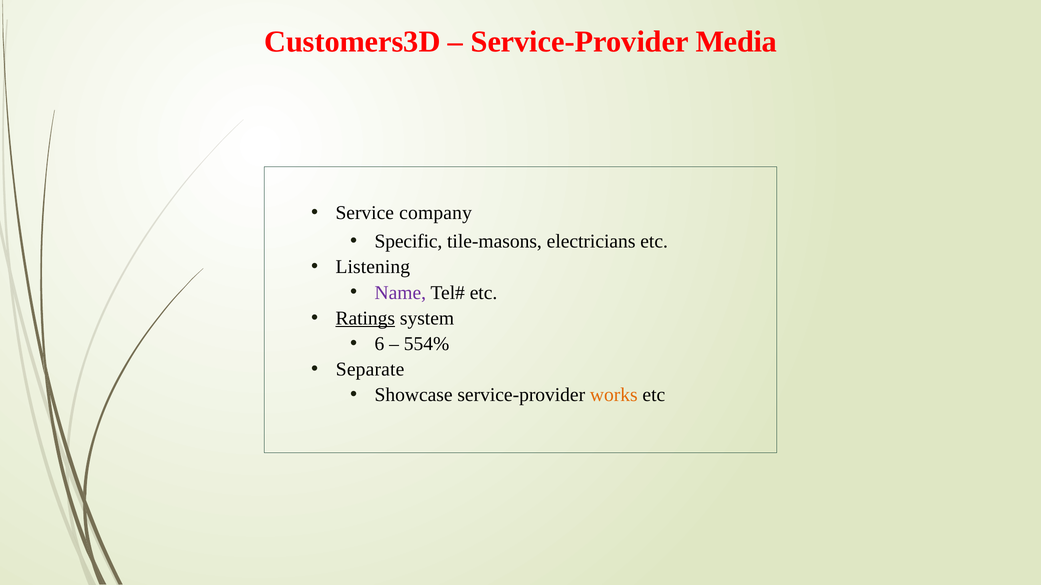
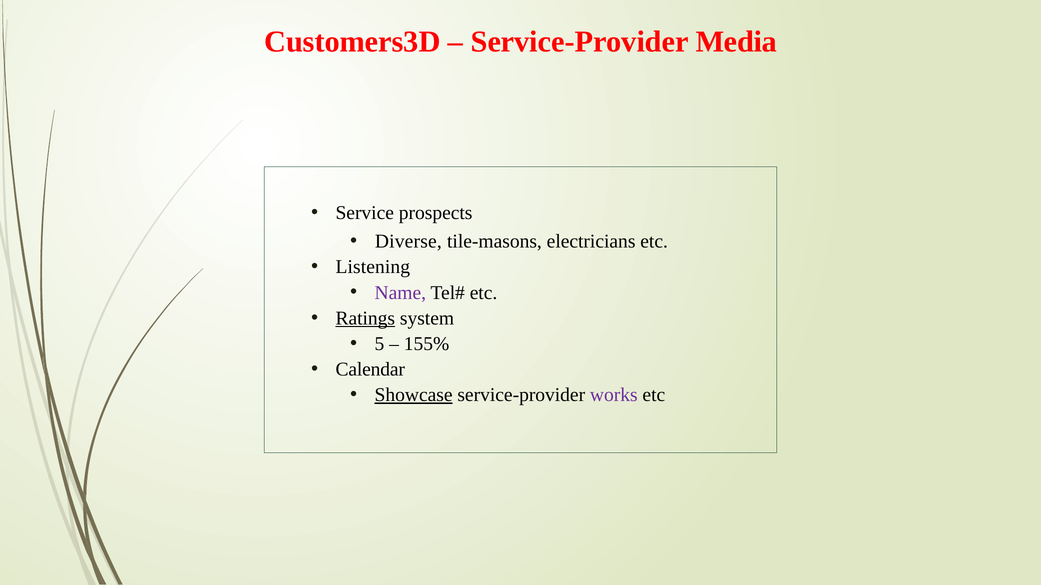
company: company -> prospects (436, 213)
Specific: Specific -> Diverse (408, 242)
6: 6 -> 5 (379, 344)
554%: 554% -> 155% (427, 344)
Separate: Separate -> Calendar (370, 370)
Showcase underline: none -> present (414, 395)
works colour: orange -> purple (614, 395)
